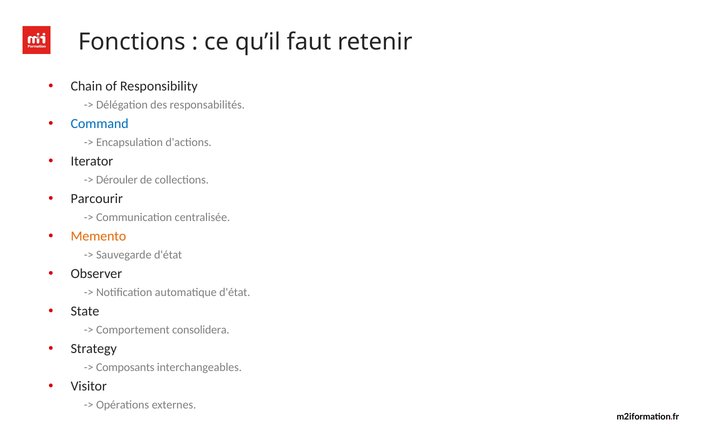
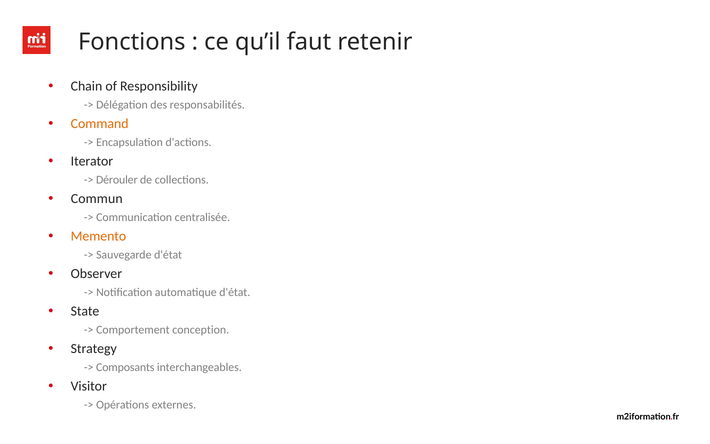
Command colour: blue -> orange (100, 124)
Parcourir: Parcourir -> Commun (97, 199)
consolidera: consolidera -> conception (201, 330)
